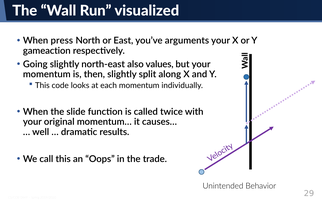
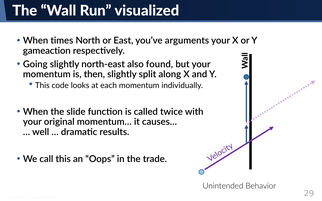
press: press -> times (62, 41)
values: values -> found (159, 64)
